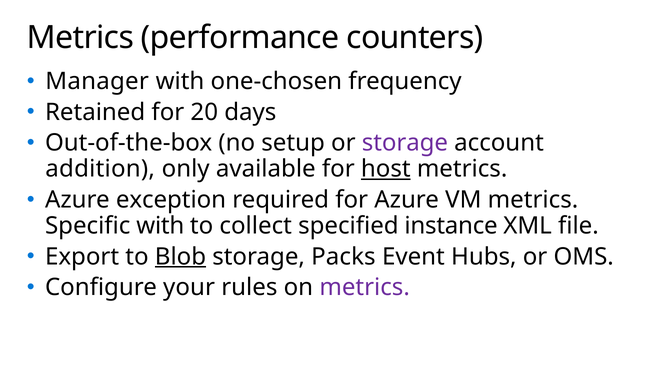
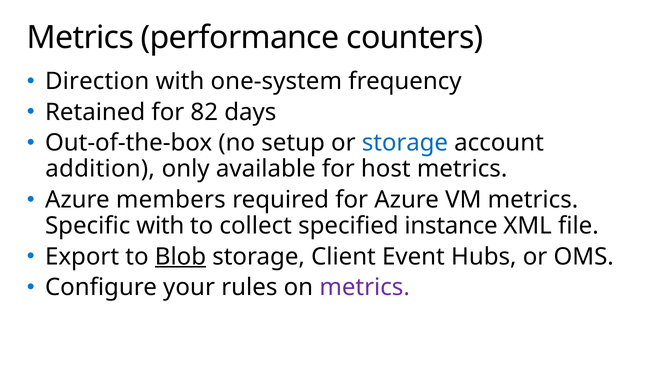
Manager: Manager -> Direction (97, 82)
one-chosen: one-chosen -> one-system (276, 82)
20: 20 -> 82 (204, 112)
storage colour: purple -> blue (405, 143)
host underline: present -> none (386, 169)
exception: exception -> members (171, 200)
Packs: Packs -> Client (343, 257)
